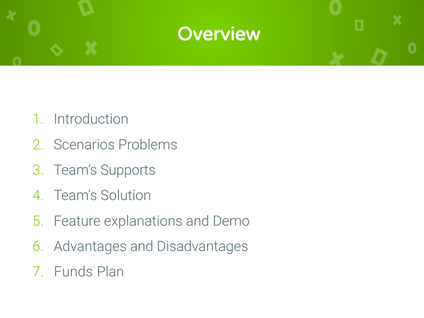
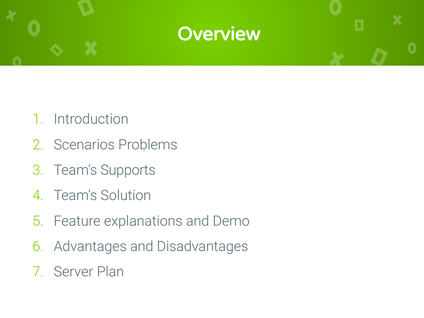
Funds: Funds -> Server (73, 272)
